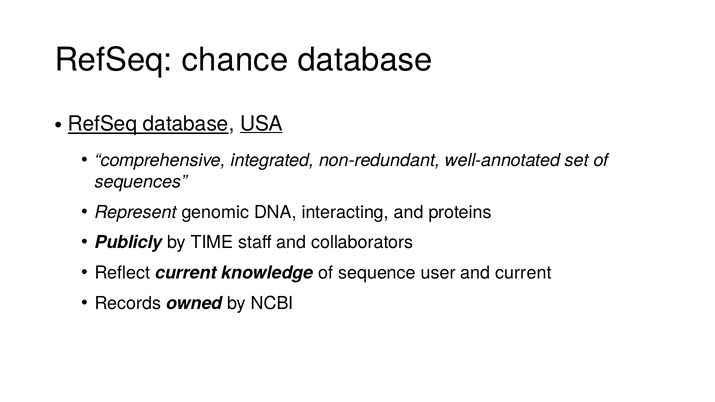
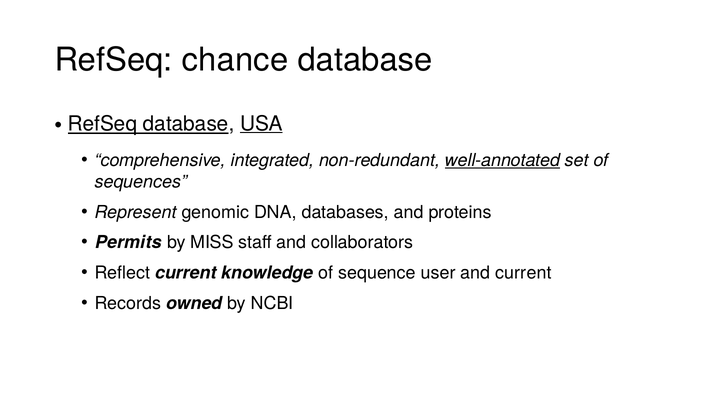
well-annotated underline: none -> present (503, 160)
interacting: interacting -> databases (345, 212)
Publicly: Publicly -> Permits (128, 243)
TIME: TIME -> MISS (212, 243)
